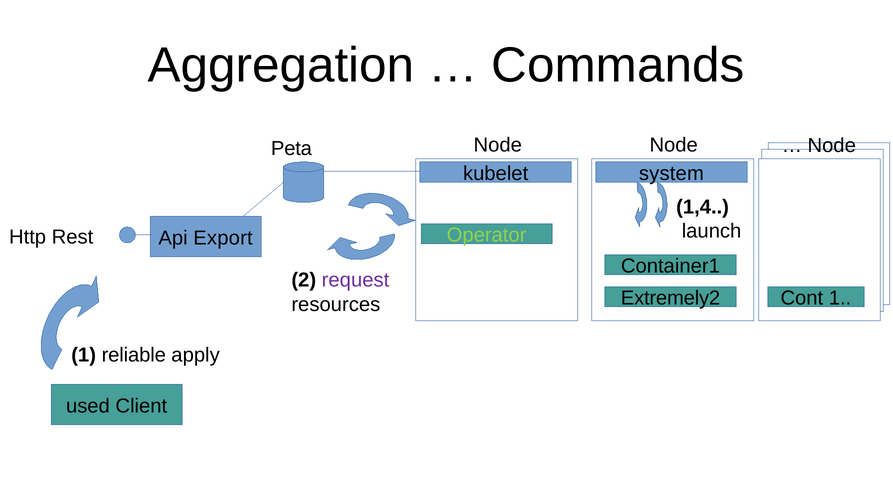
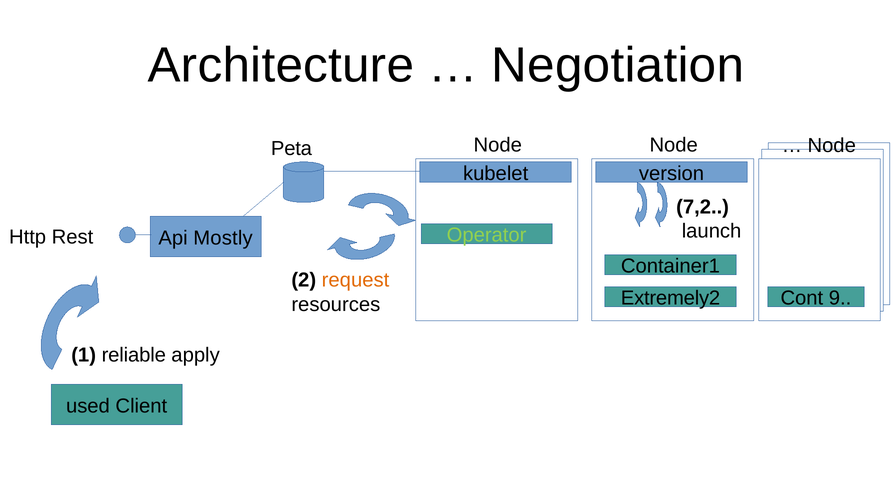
Aggregation: Aggregation -> Architecture (281, 65)
Commands: Commands -> Negotiation (618, 65)
system: system -> version (672, 174)
1,4: 1,4 -> 7,2 (703, 207)
Export: Export -> Mostly (223, 238)
request colour: purple -> orange (356, 280)
Cont 1: 1 -> 9 (840, 298)
